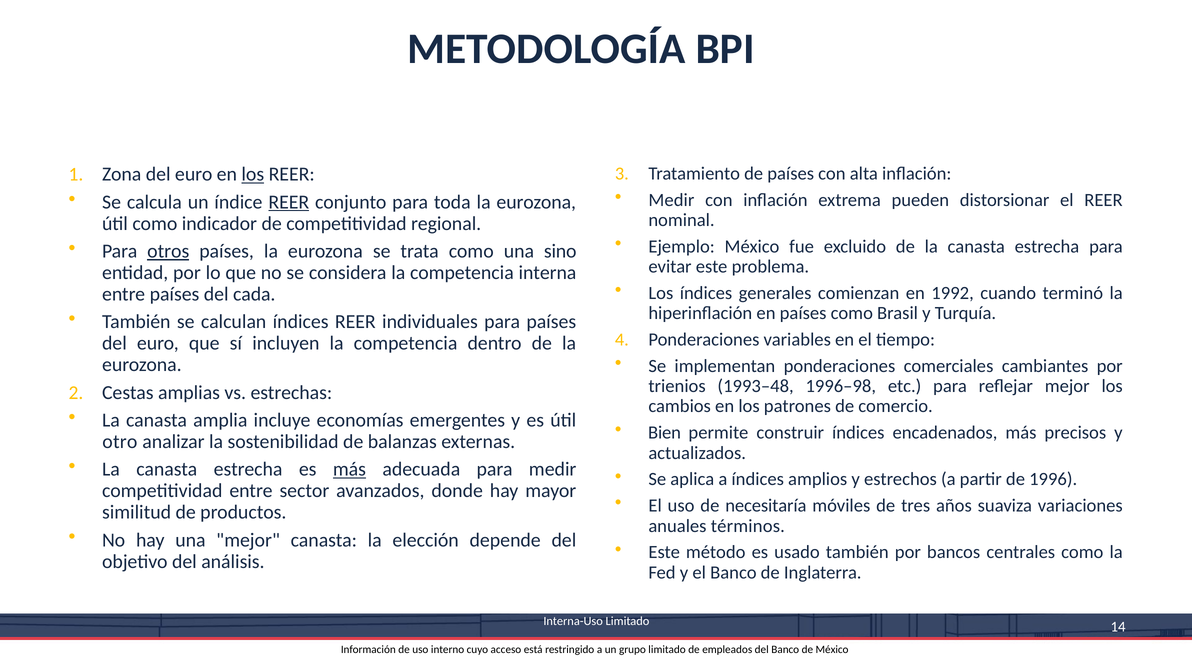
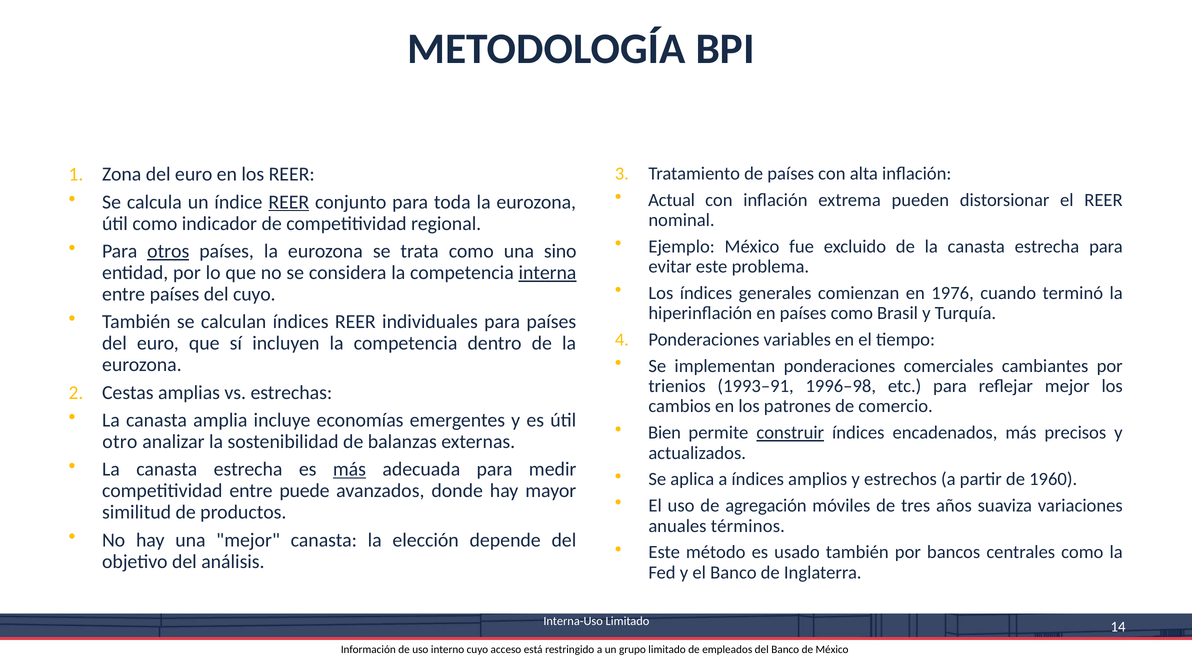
los underline: present -> none (253, 174)
Medir: Medir -> Actual (672, 200)
interna underline: none -> present (547, 272)
1992: 1992 -> 1976 (953, 293)
del cada: cada -> cuyo (254, 294)
1993–48: 1993–48 -> 1993–91 (756, 386)
construir underline: none -> present (790, 432)
1996: 1996 -> 1960 (1053, 479)
sector: sector -> puede (304, 490)
necesitaría: necesitaría -> agregación (766, 505)
